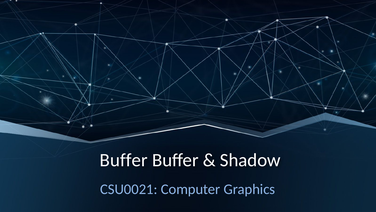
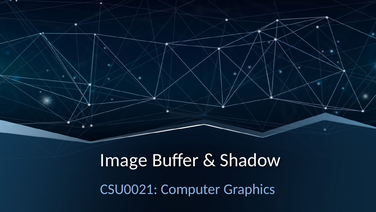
Buffer: Buffer -> Image (124, 160)
